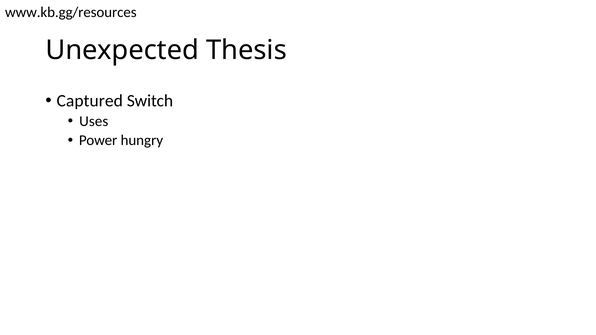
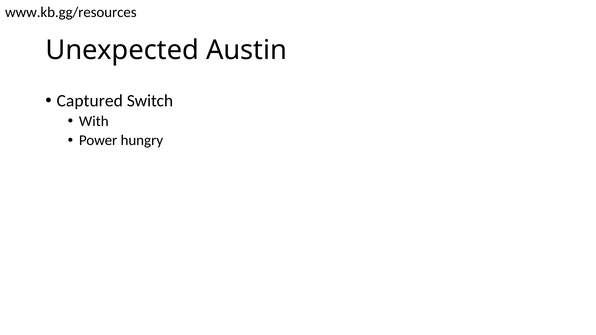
Thesis: Thesis -> Austin (246, 50)
Uses: Uses -> With (94, 121)
